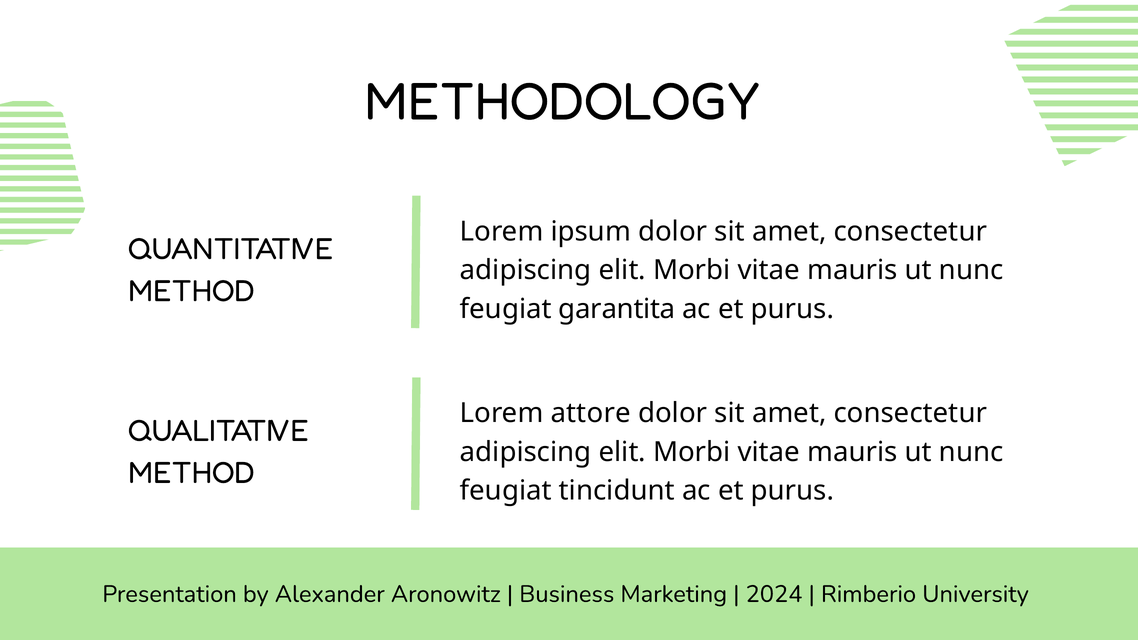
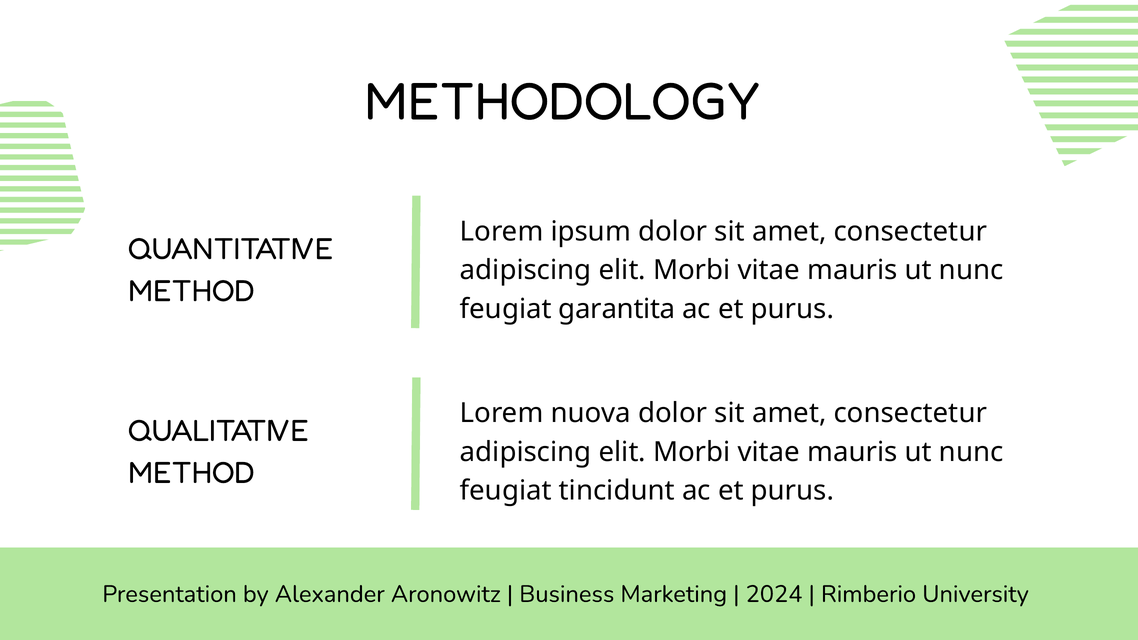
attore: attore -> nuova (591, 413)
